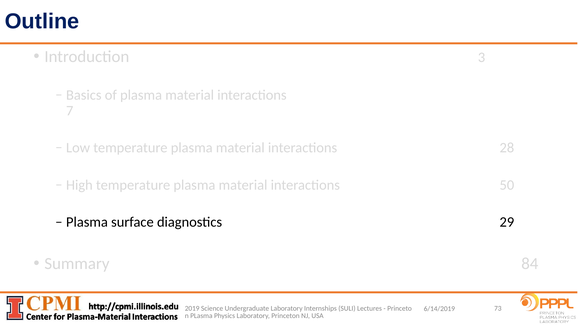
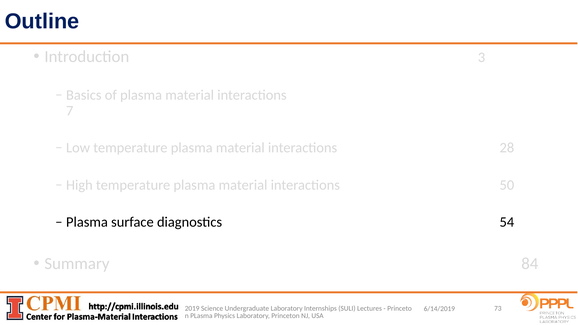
29: 29 -> 54 (507, 222)
